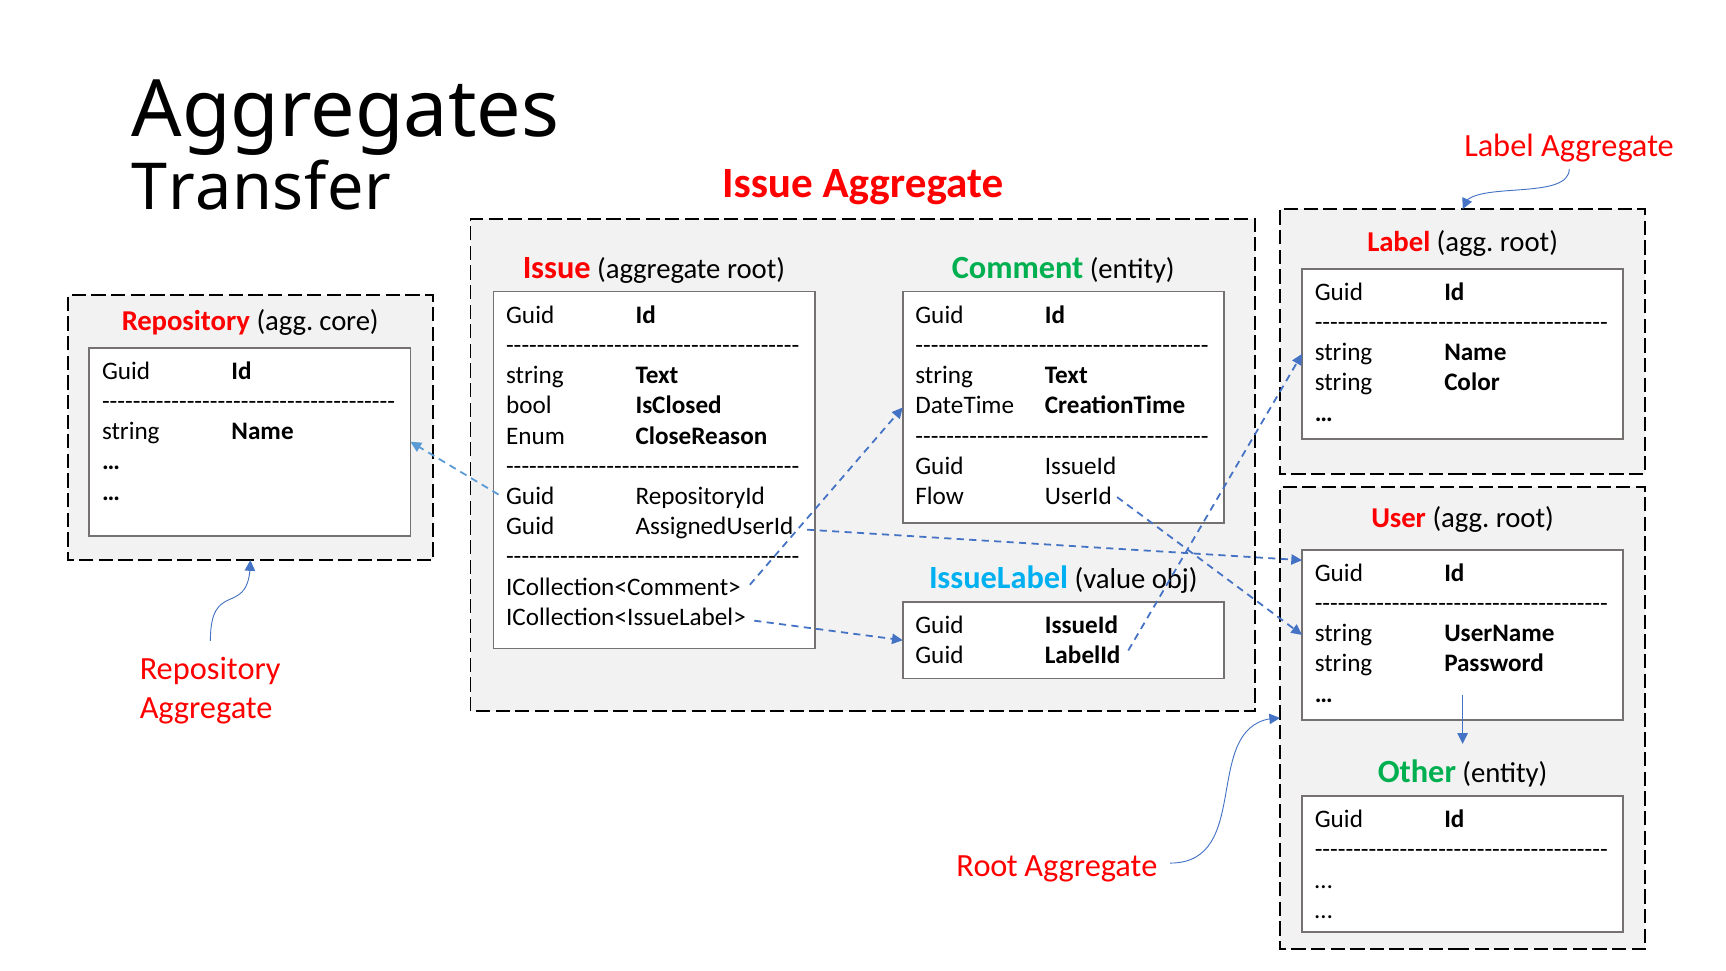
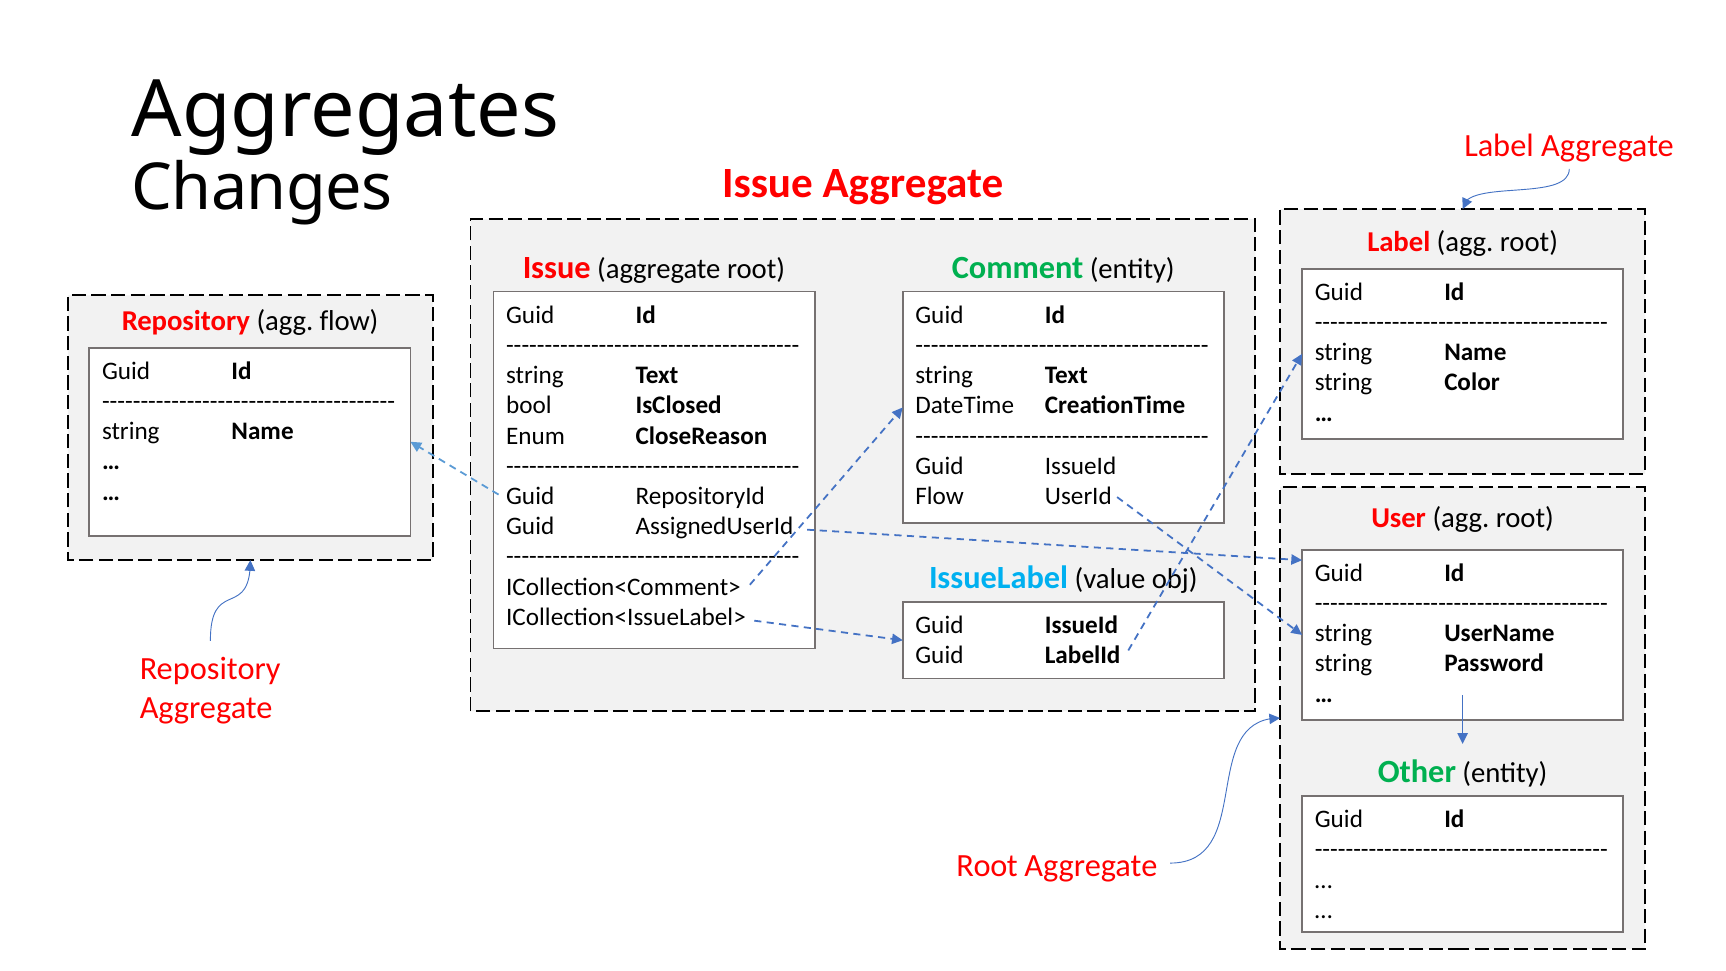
Transfer: Transfer -> Changes (262, 188)
agg core: core -> flow (349, 321)
